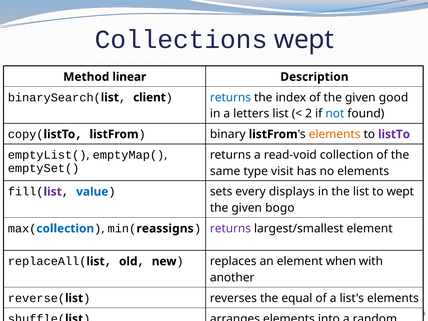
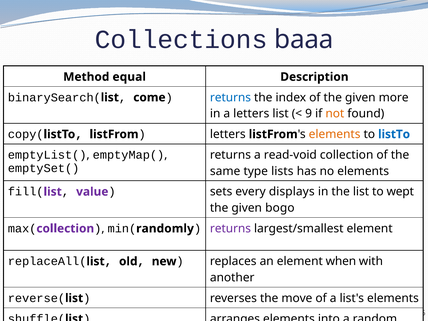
Collections wept: wept -> baaa (304, 40)
linear: linear -> equal (129, 77)
client: client -> come (149, 97)
good: good -> more (394, 97)
2: 2 -> 9 (309, 114)
not colour: blue -> orange (335, 114)
binary: binary -> letters (228, 134)
listTo colour: purple -> blue (394, 134)
visit: visit -> lists (282, 171)
value colour: blue -> purple (92, 192)
collection colour: blue -> purple (65, 229)
reassigns: reassigns -> randomly (165, 229)
equal: equal -> move (297, 298)
